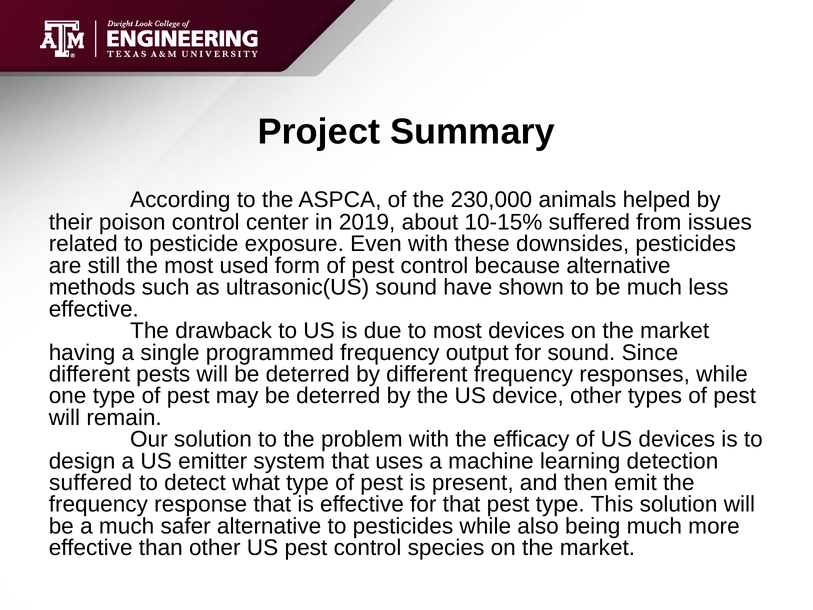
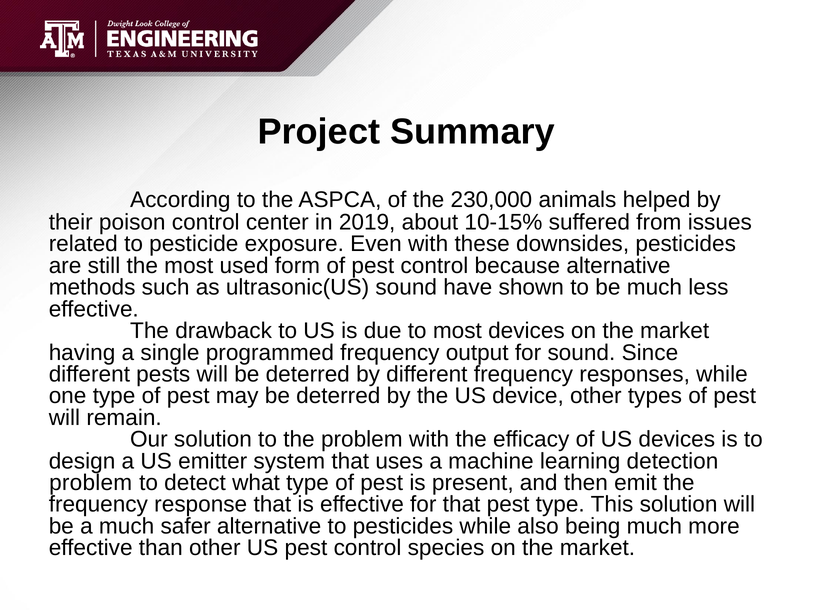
suffered: suffered -> problem (91, 483)
